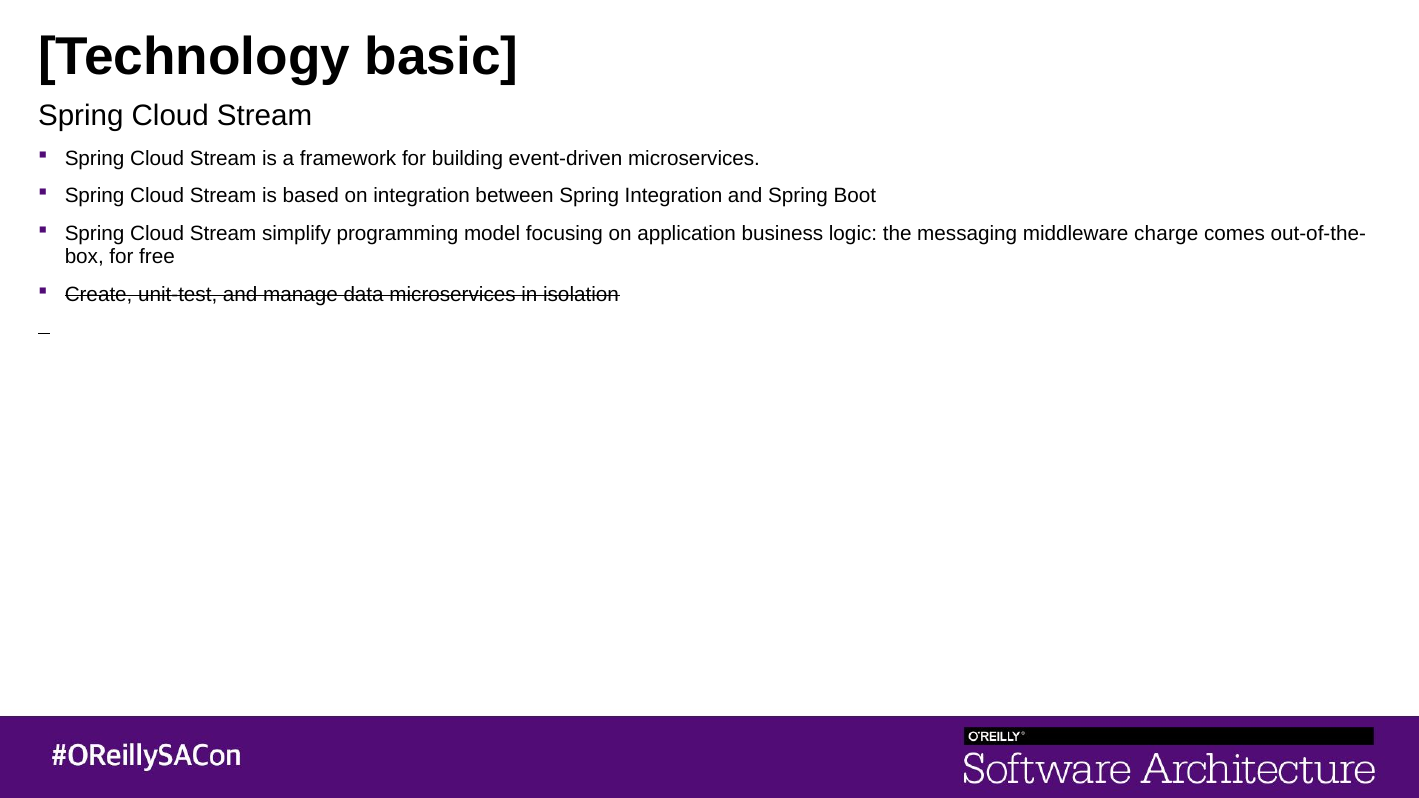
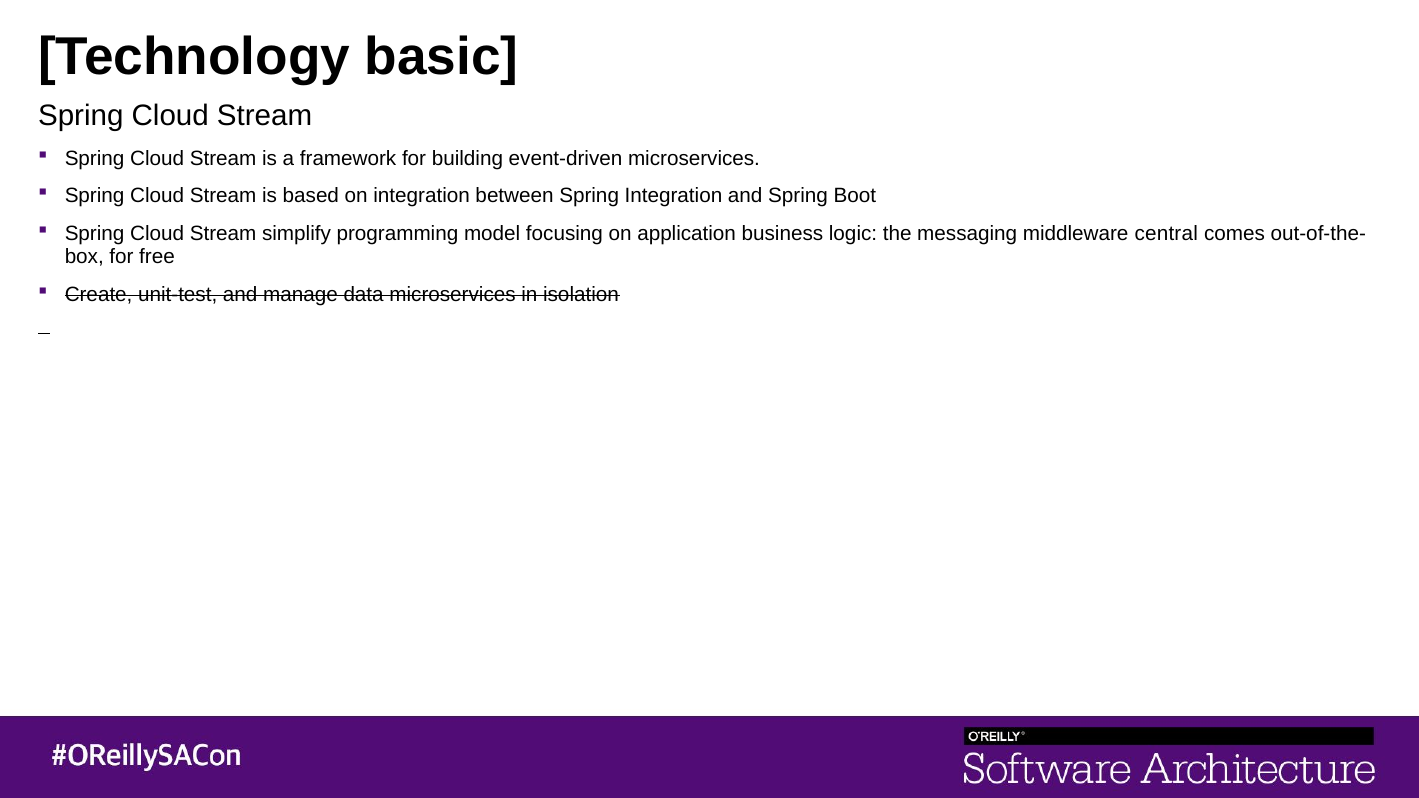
charge: charge -> central (1166, 234)
